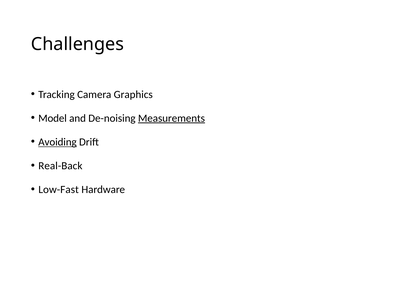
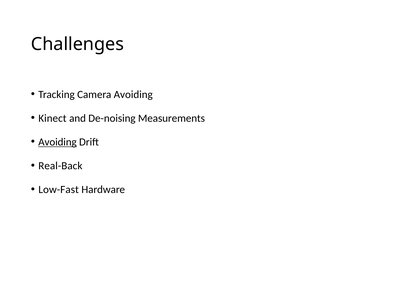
Camera Graphics: Graphics -> Avoiding (133, 94)
Model: Model -> Kinect (52, 118)
Measurements underline: present -> none (171, 118)
